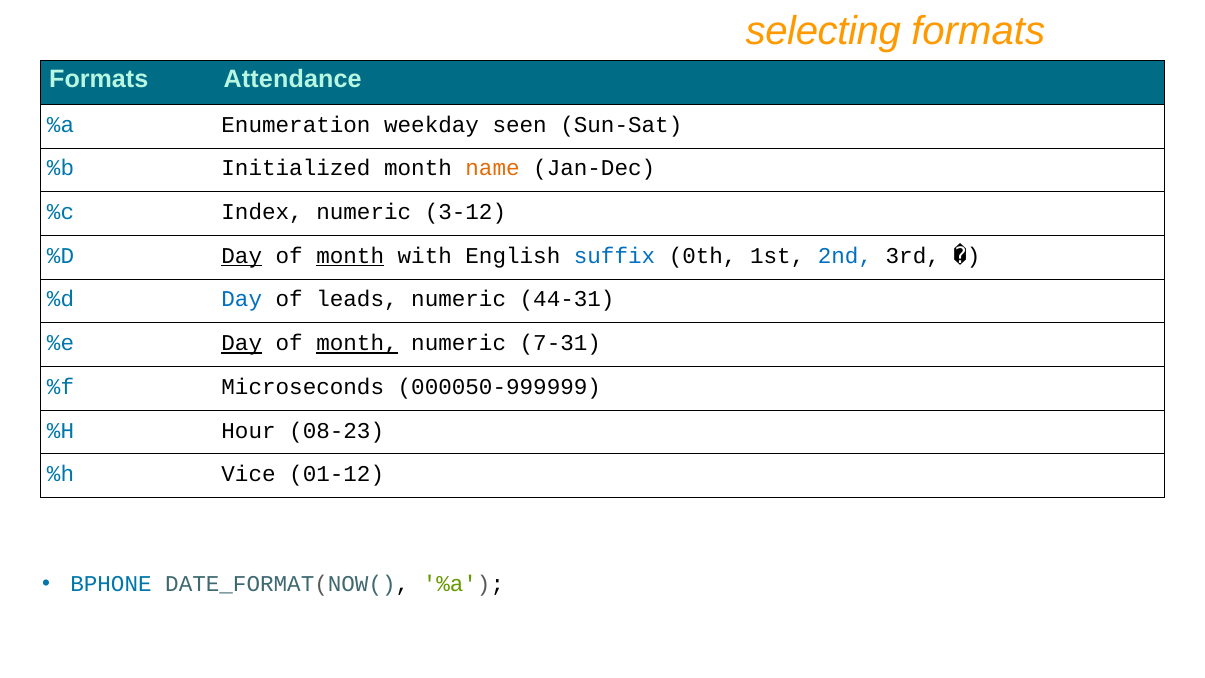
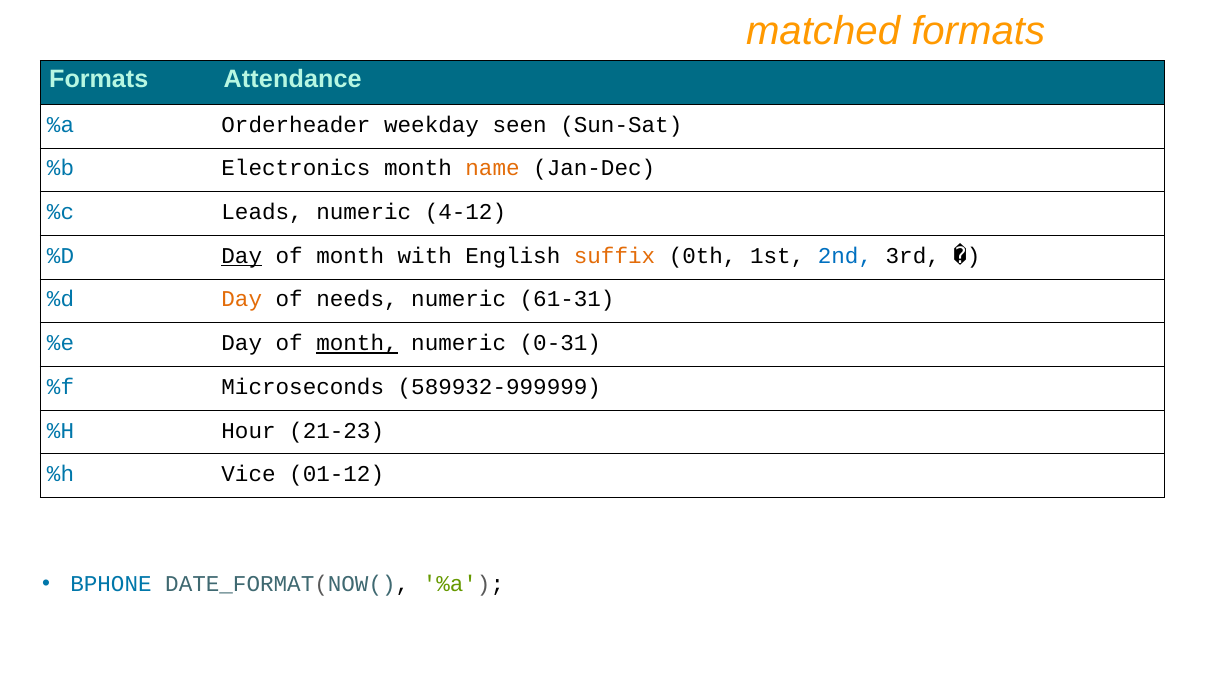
selecting: selecting -> matched (823, 31)
Enumeration: Enumeration -> Orderheader (296, 125)
Initialized: Initialized -> Electronics (296, 168)
Index: Index -> Leads (262, 212)
3-12: 3-12 -> 4-12 (465, 212)
month underline: present -> none (350, 256)
suffix colour: blue -> orange (615, 256)
Day colour: blue -> orange (242, 299)
leads: leads -> needs (357, 299)
44-31: 44-31 -> 61-31 (567, 299)
Day underline: present -> none (242, 343)
7-31: 7-31 -> 0-31 (560, 343)
000050-999999: 000050-999999 -> 589932-999999 (499, 387)
08-23: 08-23 -> 21-23 (337, 430)
